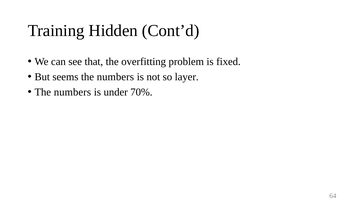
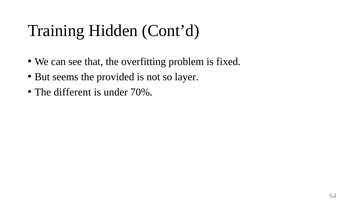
seems the numbers: numbers -> provided (115, 77)
numbers: numbers -> different (72, 92)
